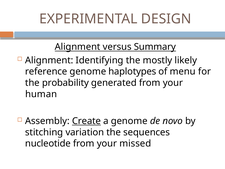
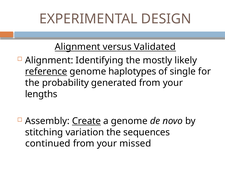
Summary: Summary -> Validated (155, 47)
reference underline: none -> present (46, 71)
menu: menu -> single (183, 71)
human: human -> lengths (41, 94)
nucleotide: nucleotide -> continued (48, 143)
